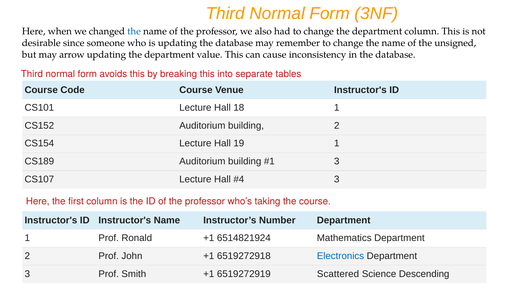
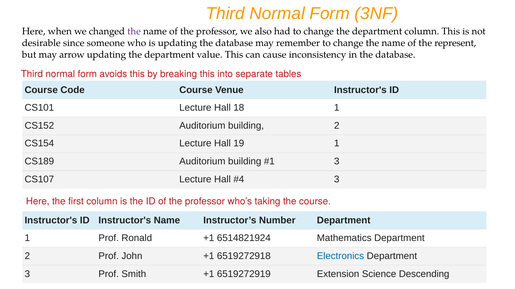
the colour: blue -> purple (134, 32)
unsigned: unsigned -> represent (455, 43)
Scattered: Scattered -> Extension (338, 275)
